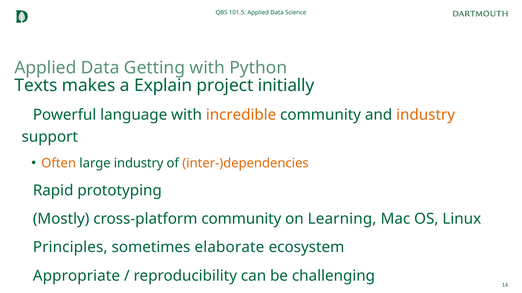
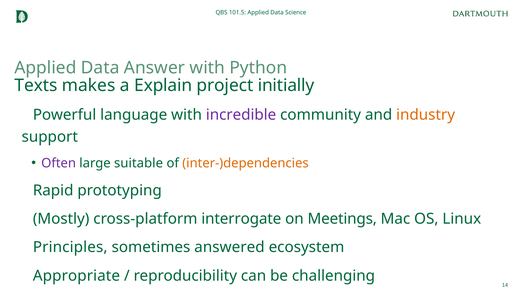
Getting: Getting -> Answer (155, 68)
incredible colour: orange -> purple (241, 115)
Often colour: orange -> purple (59, 164)
large industry: industry -> suitable (139, 164)
cross-platform community: community -> interrogate (241, 219)
Learning: Learning -> Meetings (342, 219)
elaborate: elaborate -> answered (229, 248)
